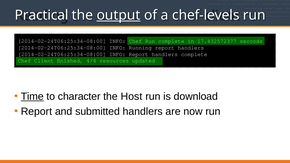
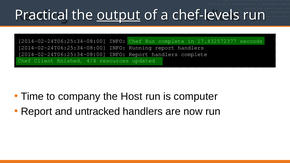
Time underline: present -> none (32, 96)
character: character -> company (79, 96)
download: download -> computer (196, 96)
submitted: submitted -> untracked (98, 112)
